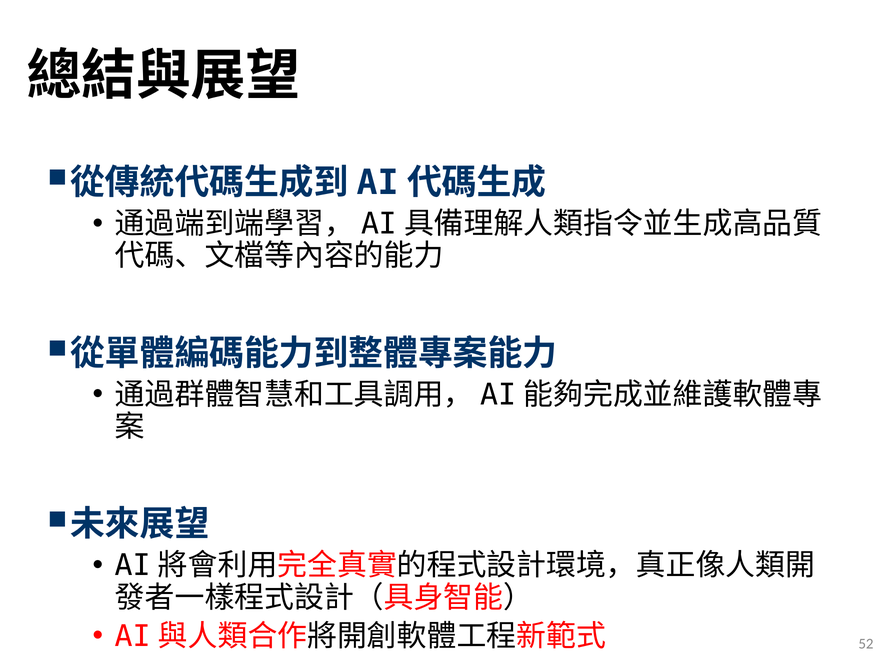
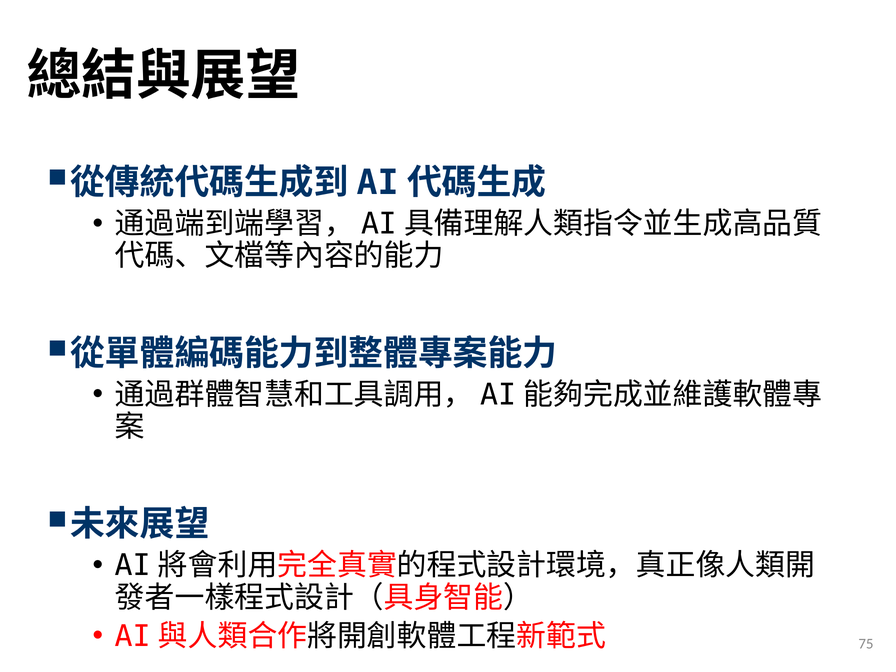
52: 52 -> 75 (866, 644)
